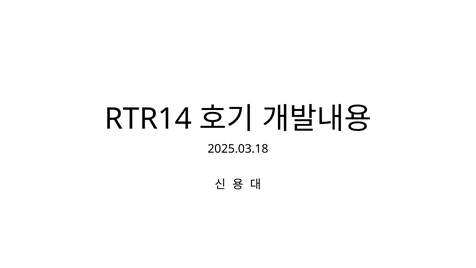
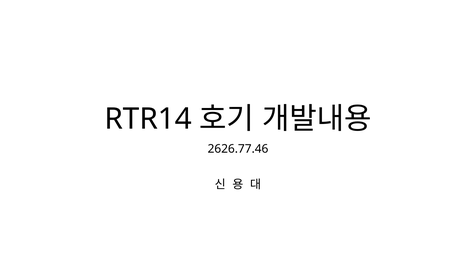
2025.03.18: 2025.03.18 -> 2626.77.46 (238, 149)
